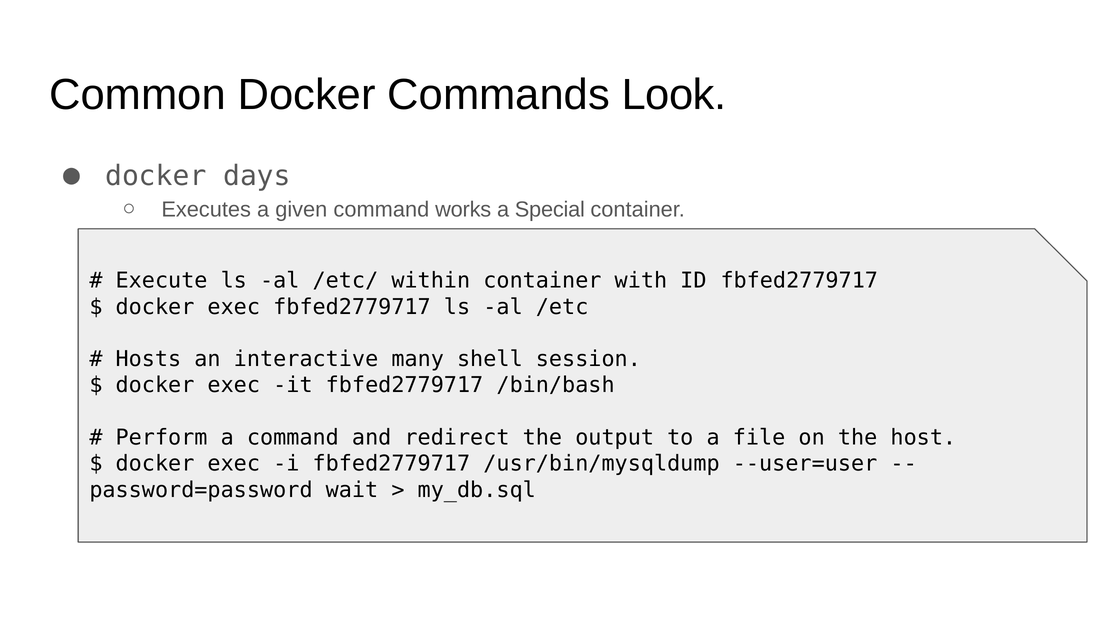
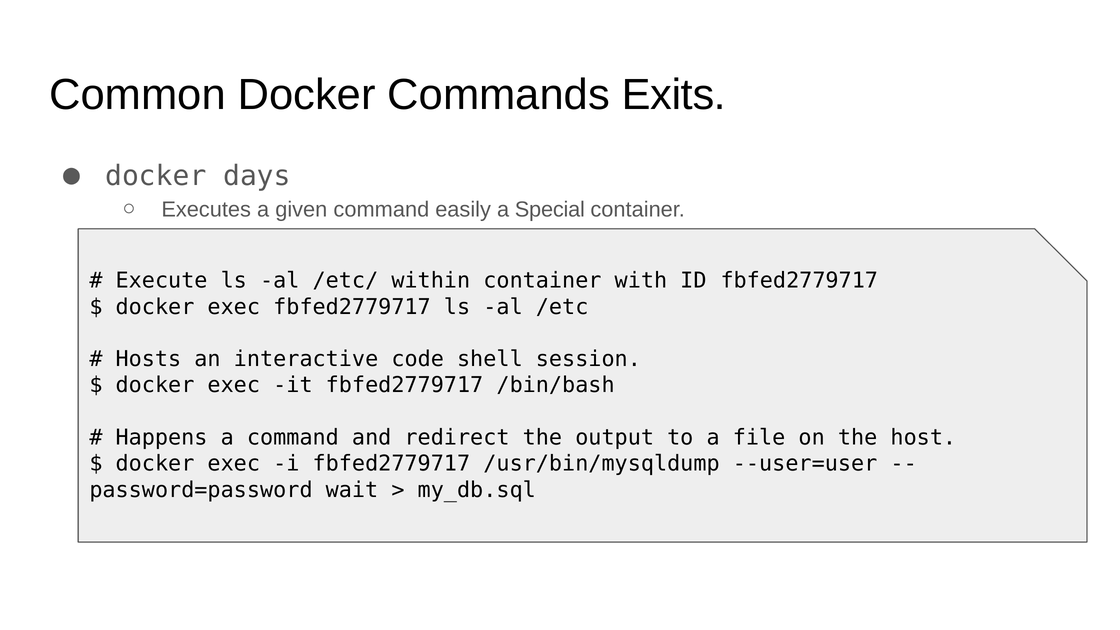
Look: Look -> Exits (674, 95)
works: works -> easily (463, 209)
many: many -> code (418, 359)
Perform: Perform -> Happens (161, 438)
